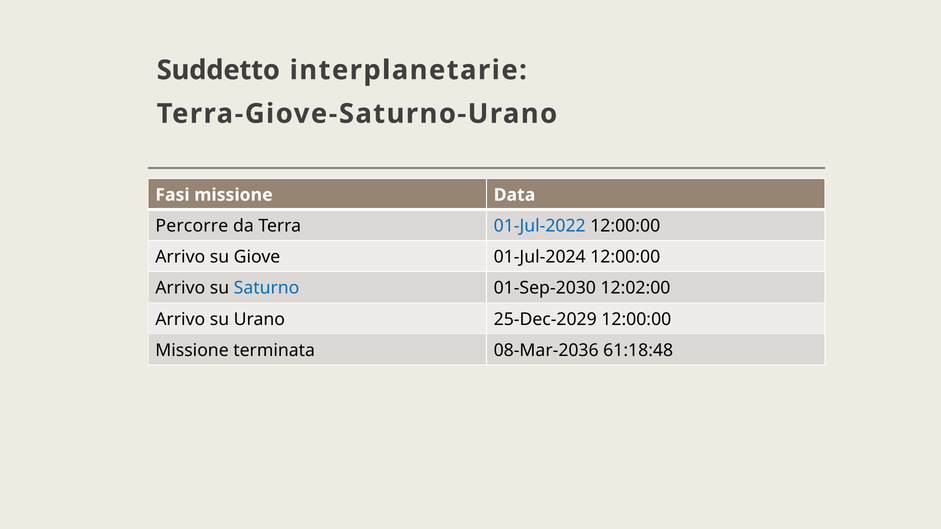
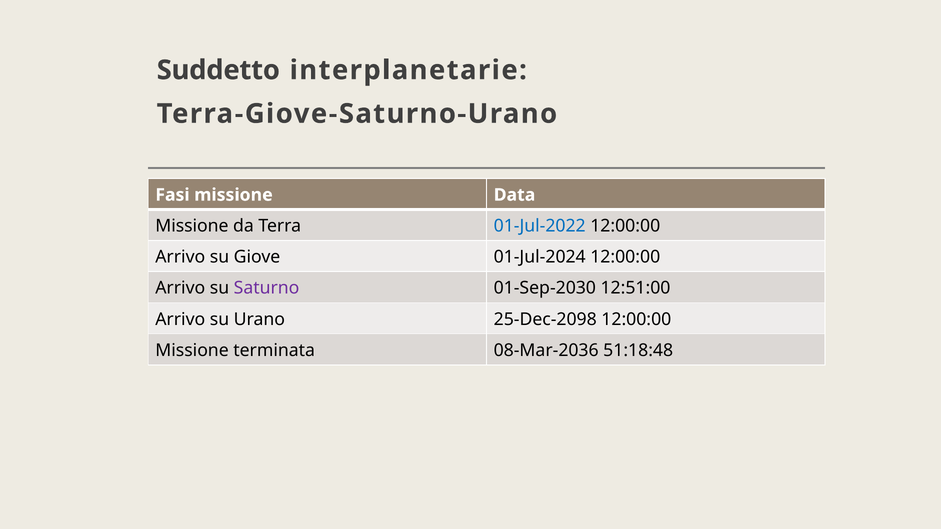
Percorre: Percorre -> Missione (192, 226)
Saturno colour: blue -> purple (267, 288)
12:02:00: 12:02:00 -> 12:51:00 (635, 288)
25-Dec-2029: 25-Dec-2029 -> 25-Dec-2098 (545, 319)
61:18:48: 61:18:48 -> 51:18:48 (638, 350)
